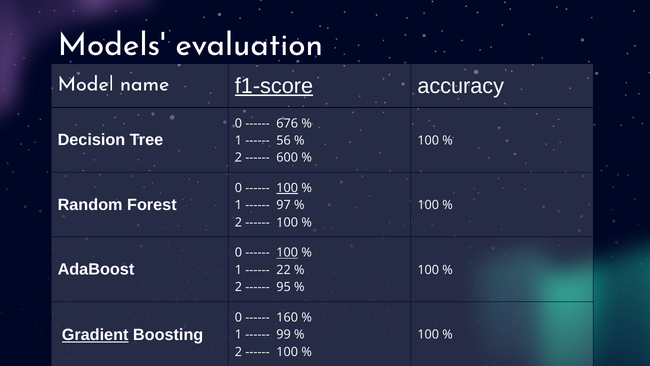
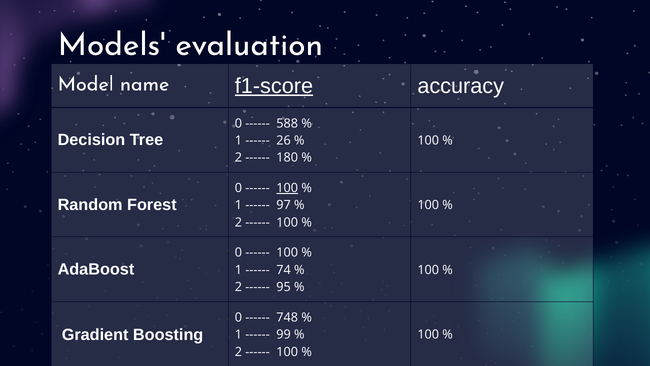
676: 676 -> 588 (287, 123)
56: 56 -> 26 (283, 140)
600: 600 -> 180 (287, 158)
100 underline: present -> none (287, 253)
22: 22 -> 74 (283, 270)
160: 160 -> 748 (287, 317)
Gradient underline: present -> none (95, 335)
